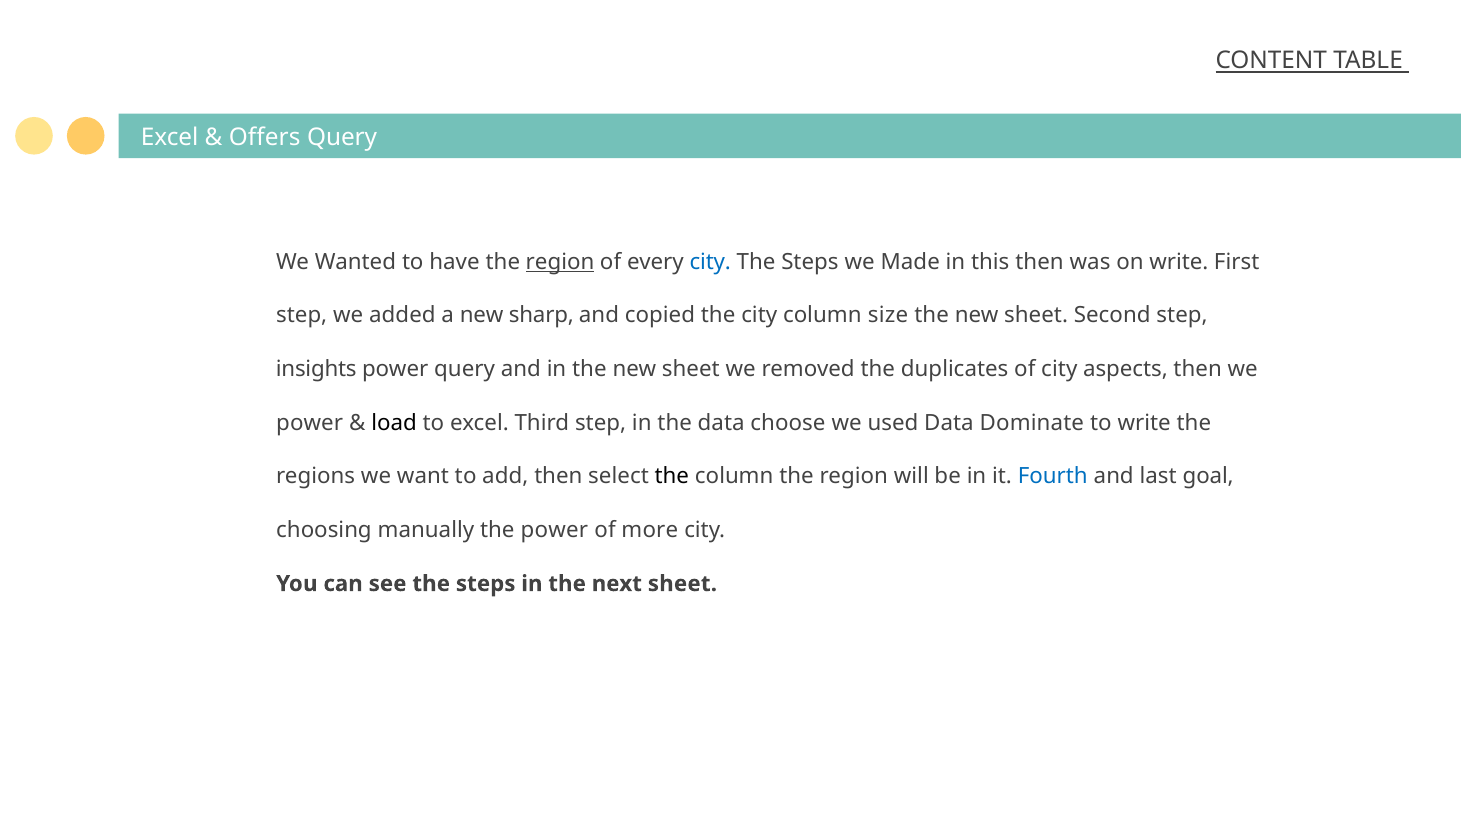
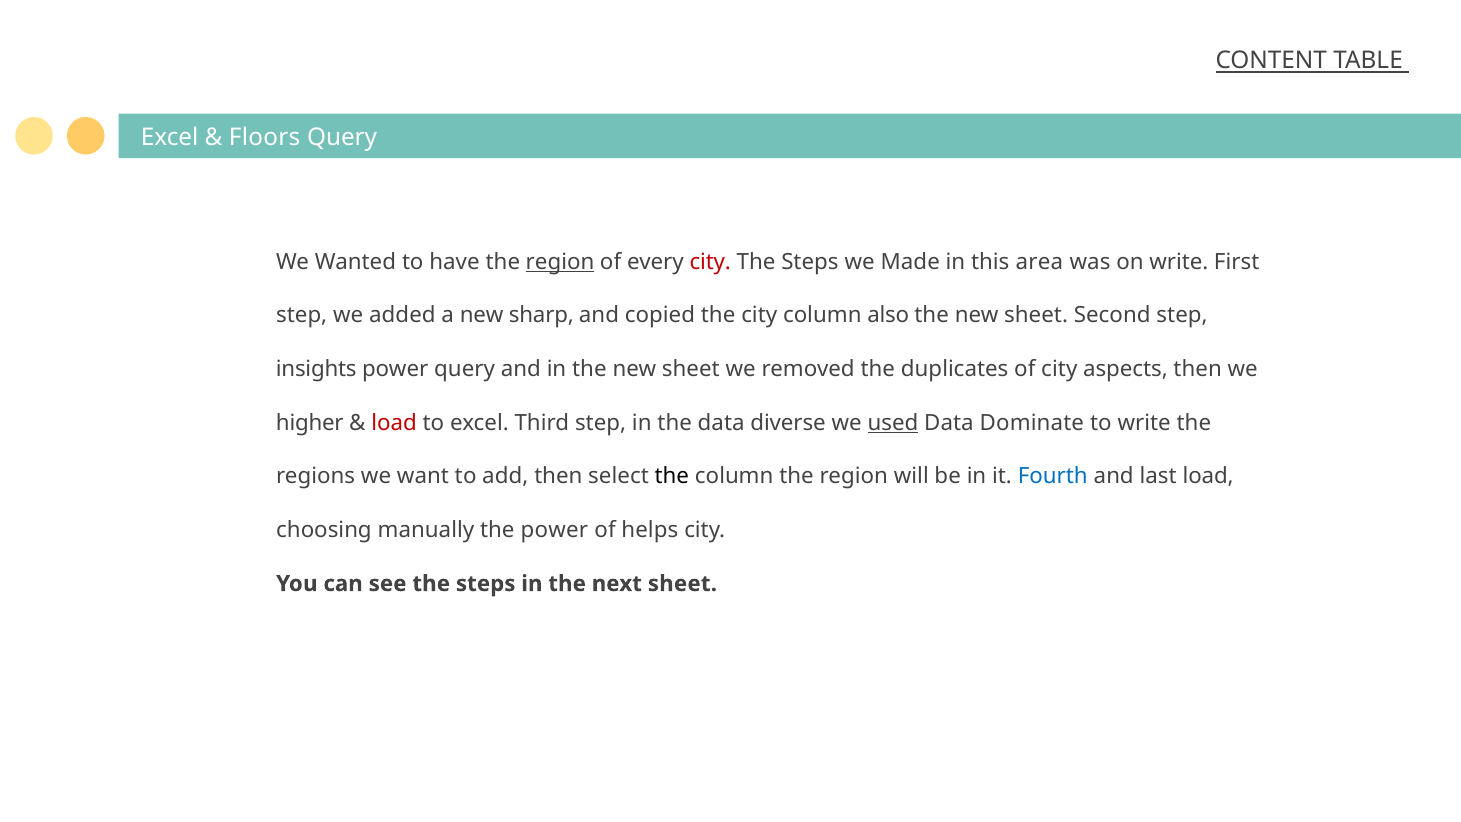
Offers: Offers -> Floors (265, 138)
city colour: blue -> red (710, 262)
this then: then -> area (1039, 262)
size: size -> also (888, 316)
power: power -> higher (310, 423)
load colour: black -> red (394, 423)
choose: choose -> diverse (788, 423)
used underline: none -> present (893, 423)
last goal: goal -> load (1208, 476)
more: more -> helps (650, 530)
